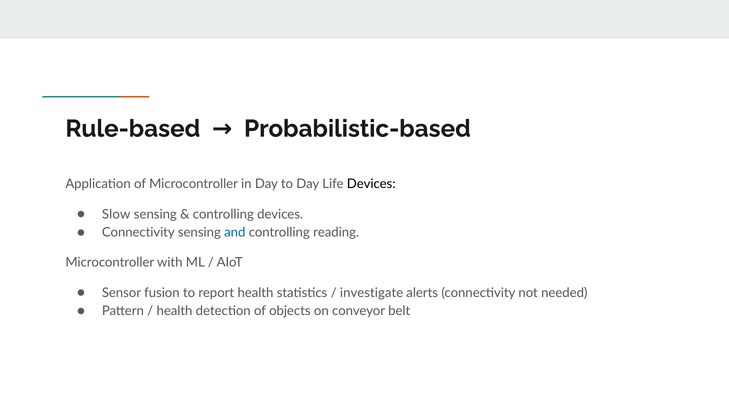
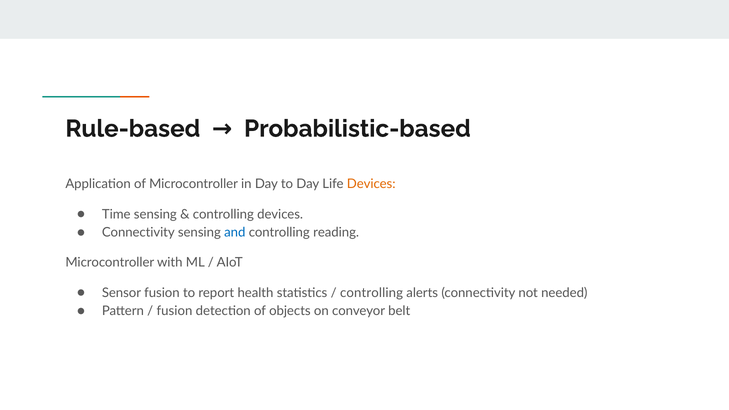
Devices colour: black -> orange (371, 184)
Slow: Slow -> Time (116, 214)
investigate: investigate -> controlling (372, 293)
health: health -> fusion (174, 311)
